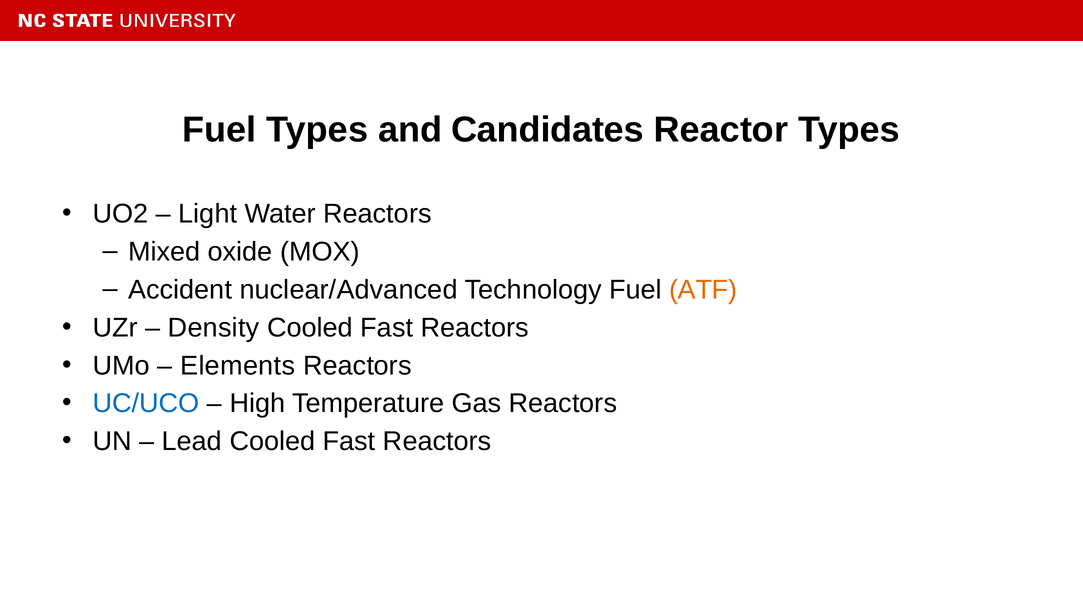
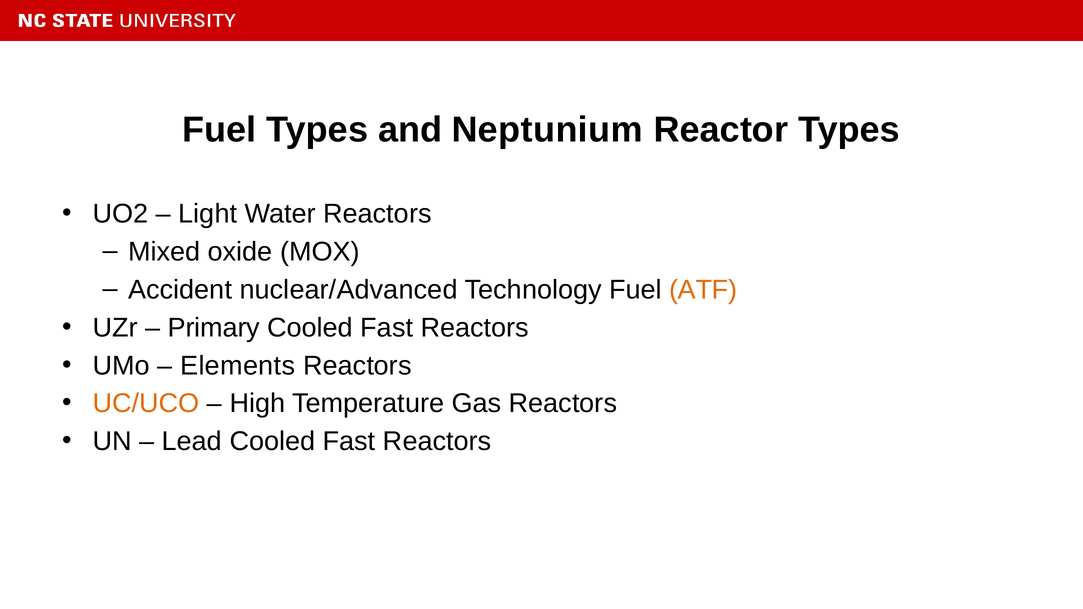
Candidates: Candidates -> Neptunium (547, 130)
Density: Density -> Primary (214, 328)
UC/UCO colour: blue -> orange (146, 404)
